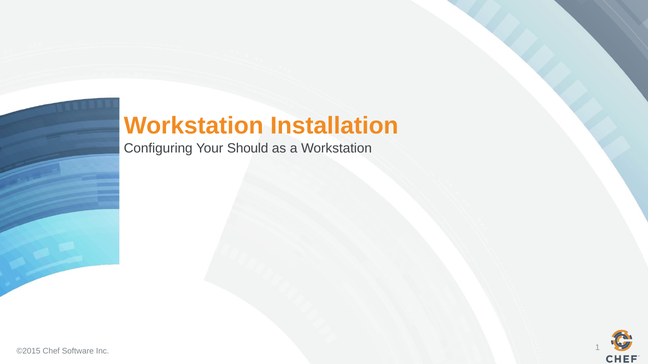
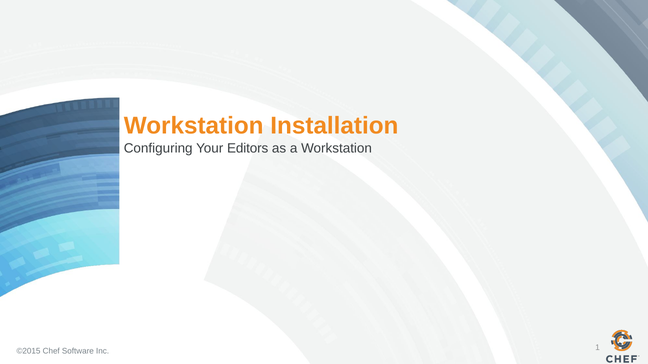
Should: Should -> Editors (248, 148)
